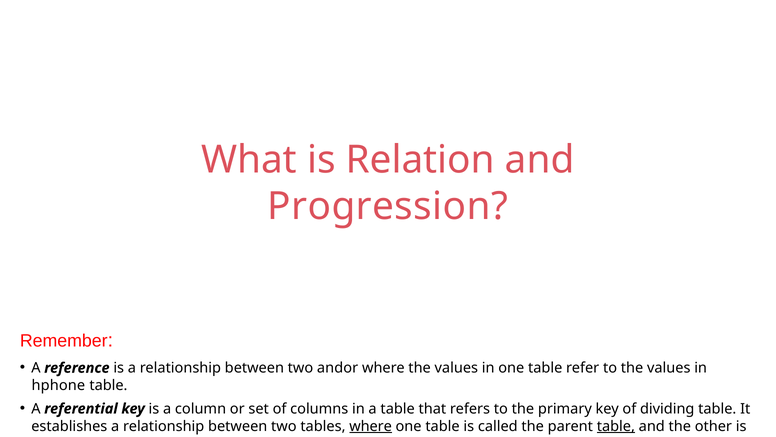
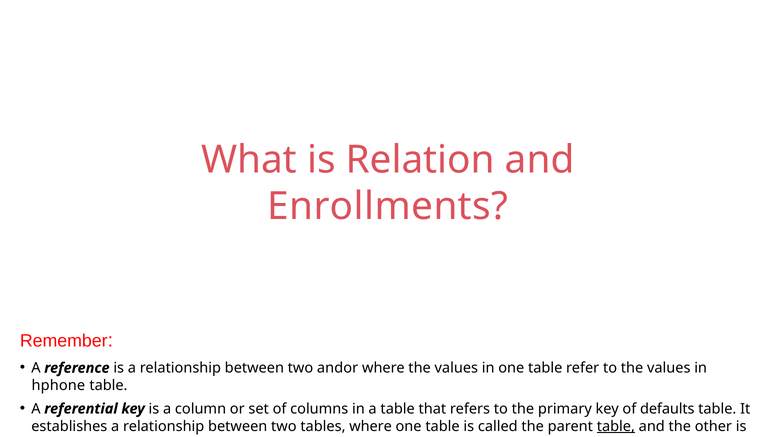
Progression: Progression -> Enrollments (388, 206)
dividing: dividing -> defaults (667, 408)
where underline: present -> none (371, 426)
